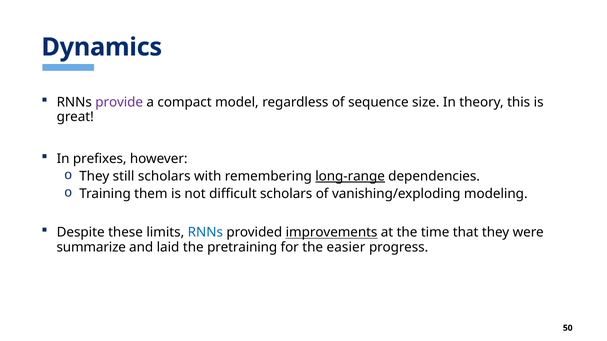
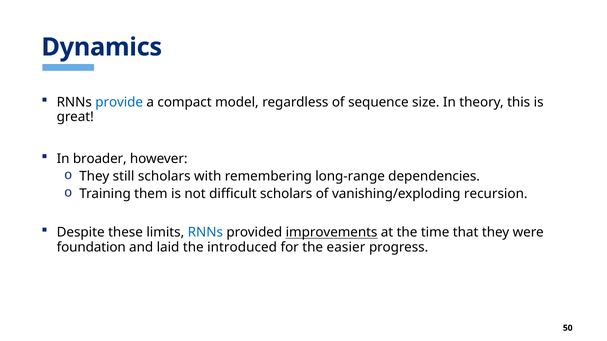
provide colour: purple -> blue (119, 102)
prefixes: prefixes -> broader (100, 159)
long-range underline: present -> none (350, 177)
modeling: modeling -> recursion (496, 194)
summarize: summarize -> foundation (91, 247)
pretraining: pretraining -> introduced (242, 247)
